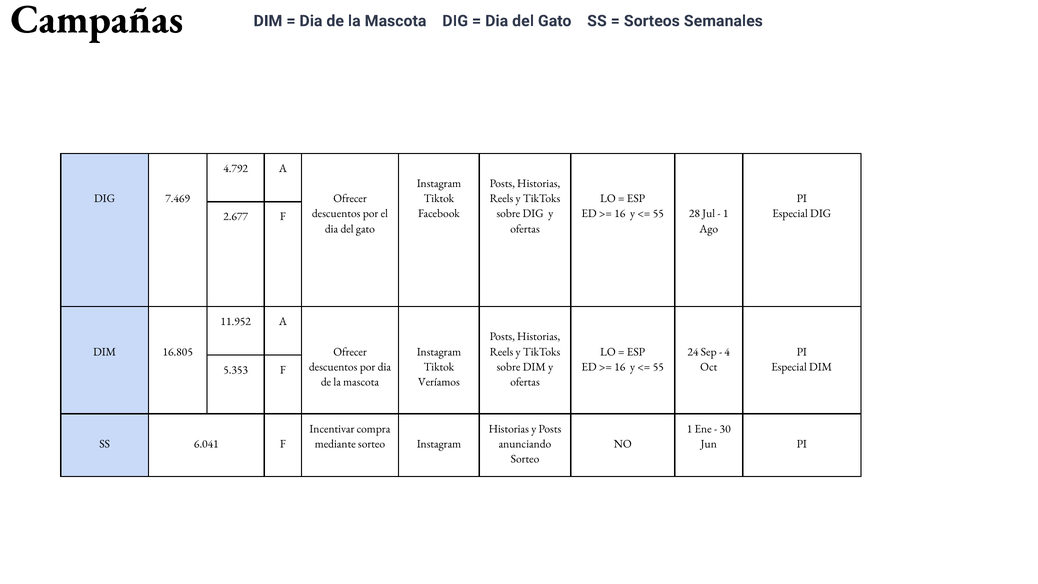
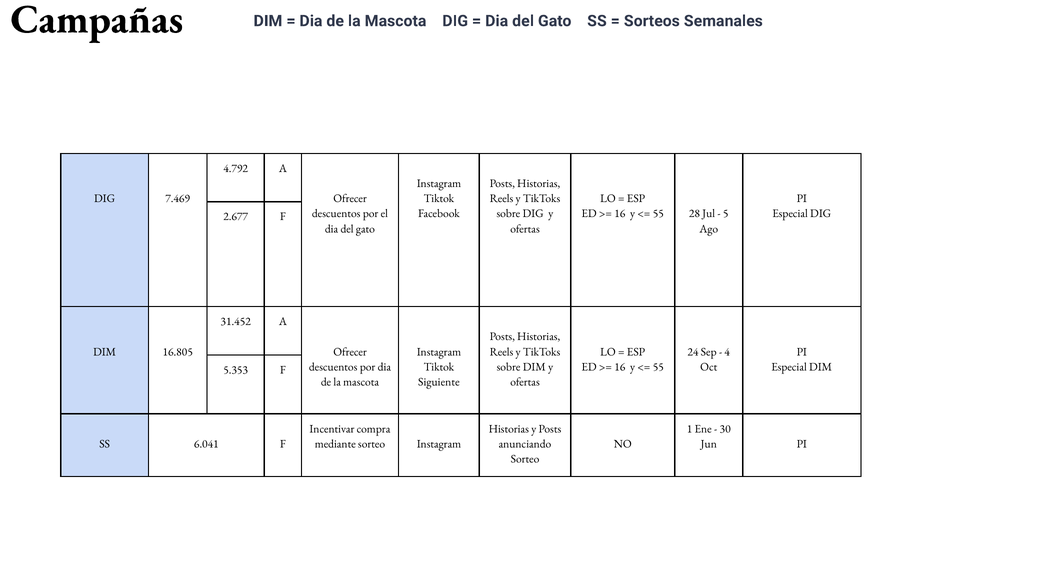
1: 1 -> 5 (726, 214)
11.952: 11.952 -> 31.452 (236, 322)
Veríamos: Veríamos -> Siguiente (439, 382)
